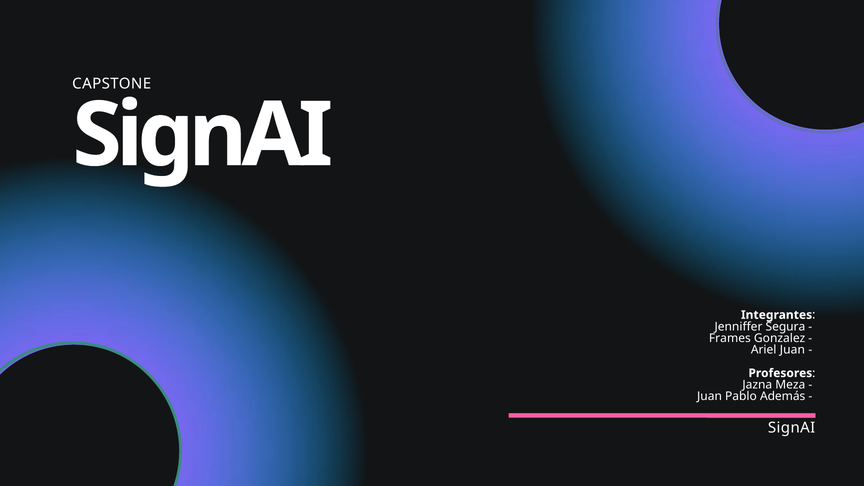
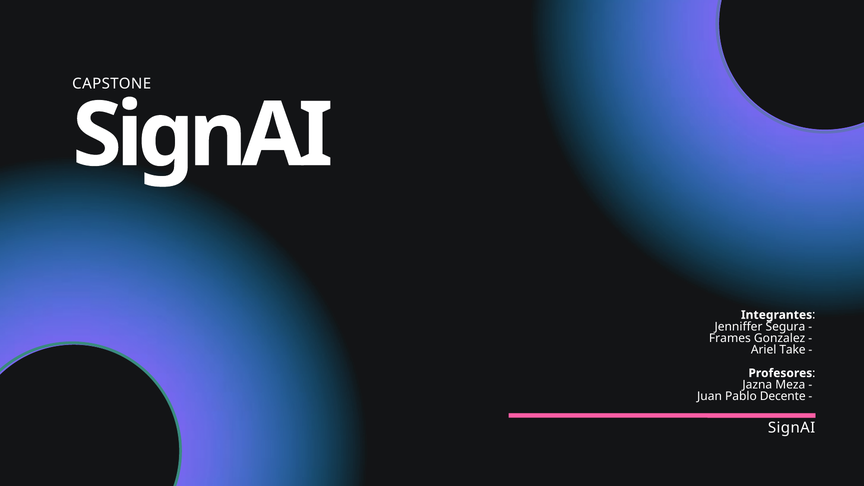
Ariel Juan: Juan -> Take (792, 350)
Además: Además -> Decente (783, 396)
